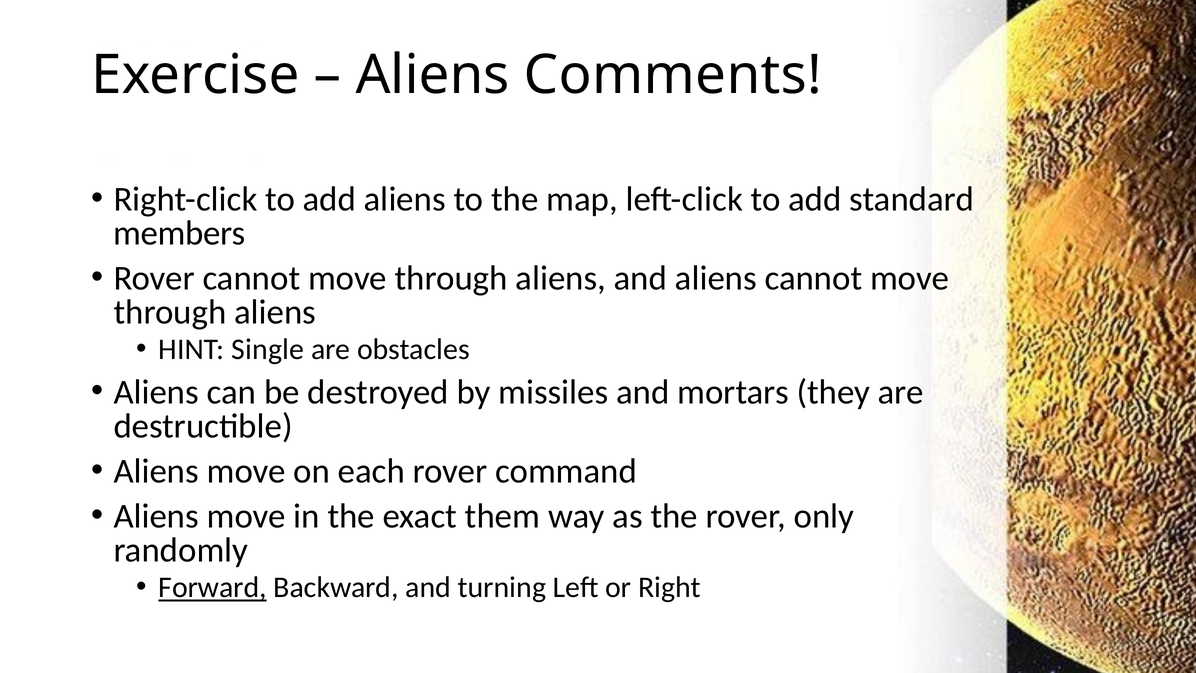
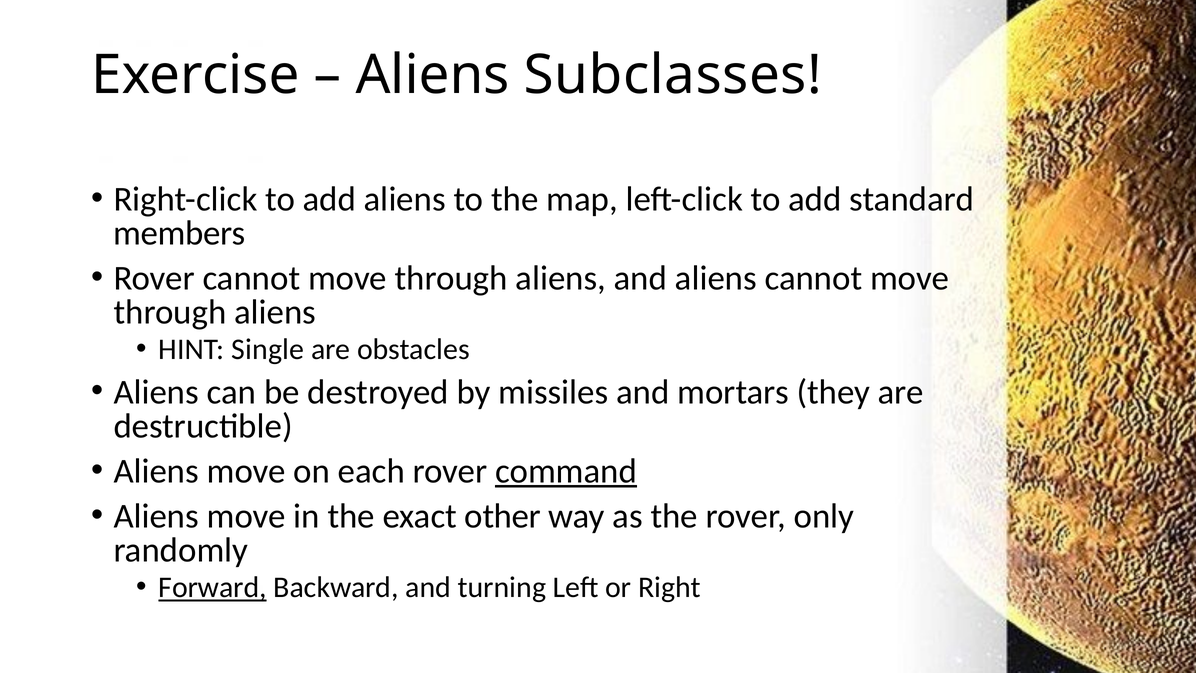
Comments: Comments -> Subclasses (673, 75)
command underline: none -> present (566, 471)
them: them -> other (503, 516)
